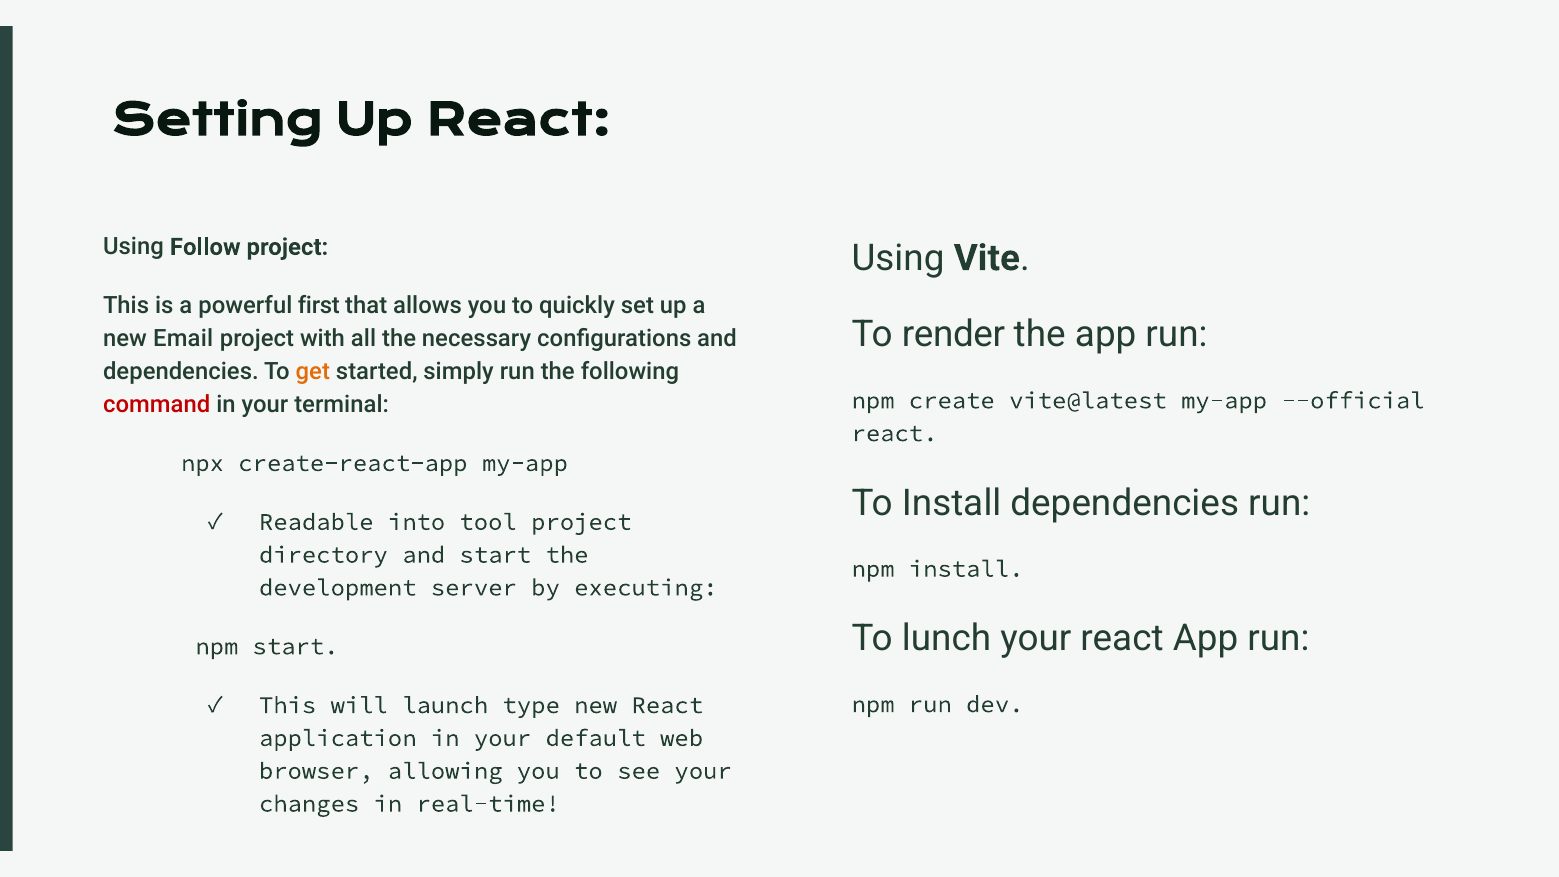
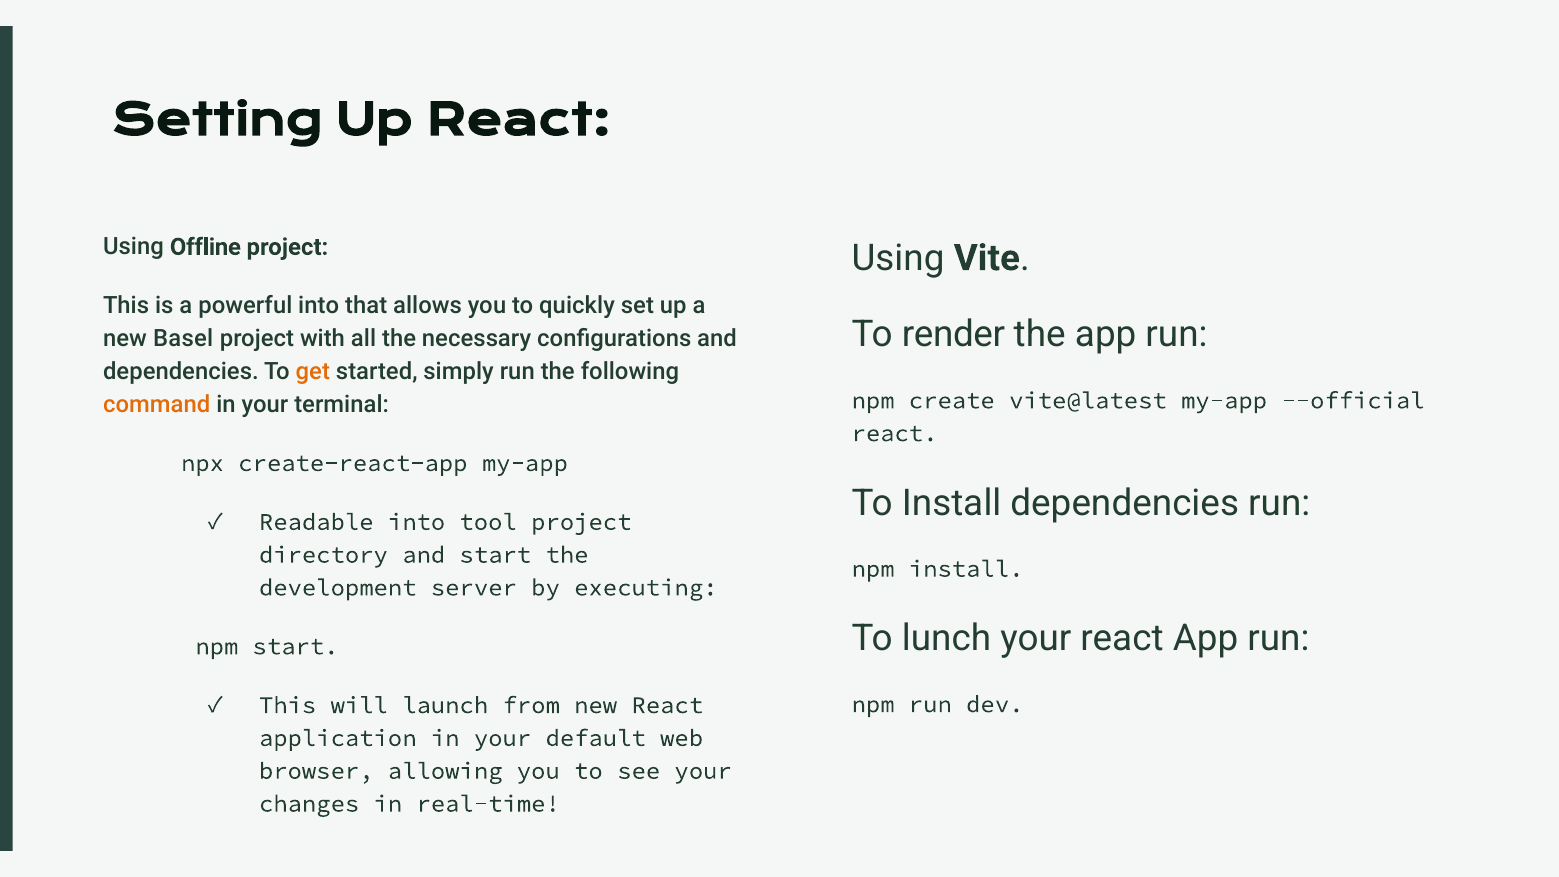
Follow: Follow -> Offline (205, 247)
powerful first: first -> into (319, 306)
Email: Email -> Basel (183, 339)
command colour: red -> orange (157, 404)
type: type -> from (531, 705)
